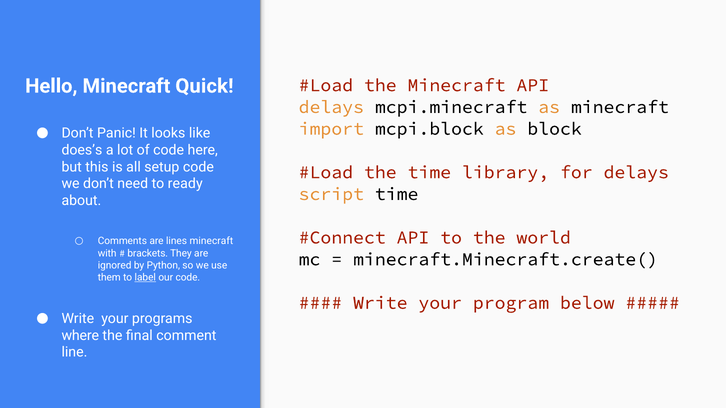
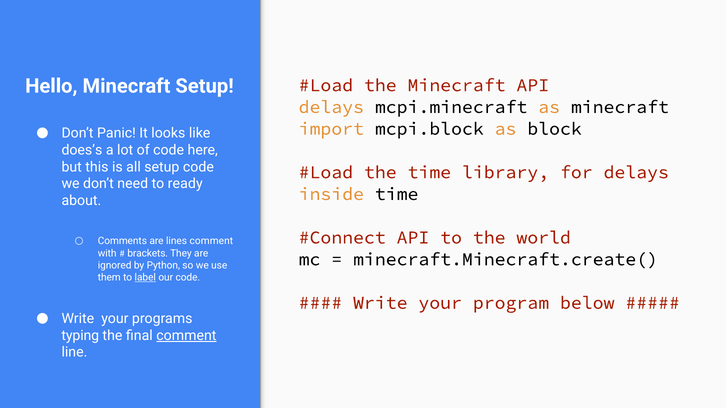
Minecraft Quick: Quick -> Setup (205, 86)
script: script -> inside (331, 194)
lines minecraft: minecraft -> comment (211, 241)
where: where -> typing (80, 336)
comment underline: none -> present (186, 336)
